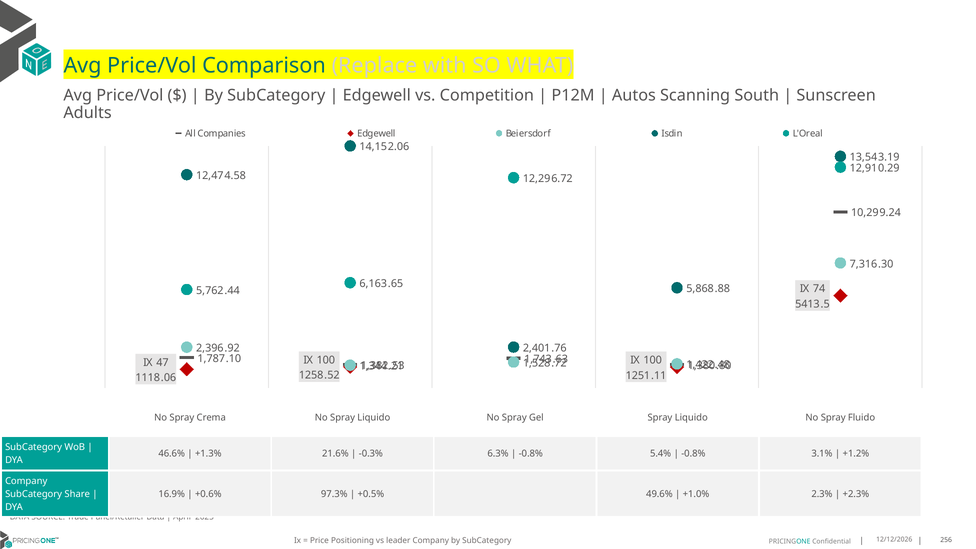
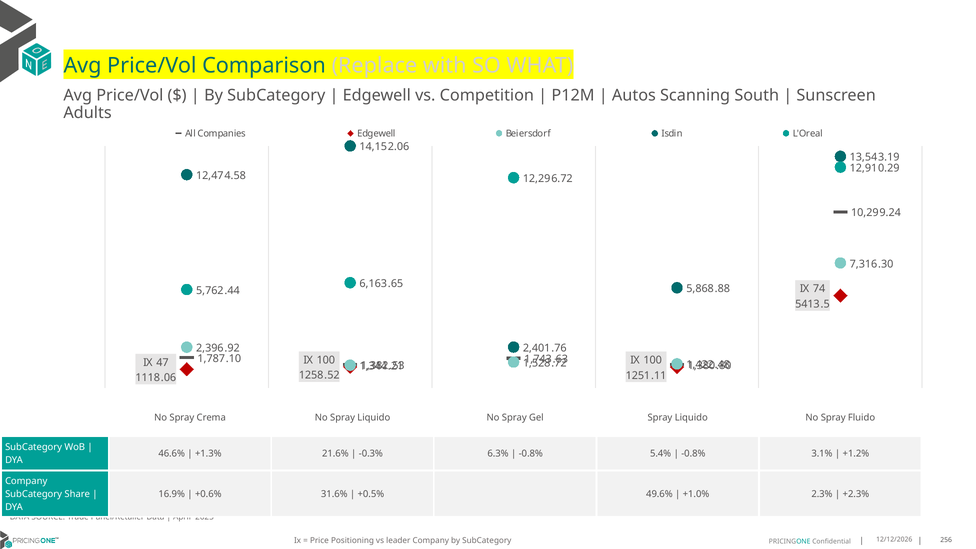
97.3%: 97.3% -> 31.6% (334, 494)
